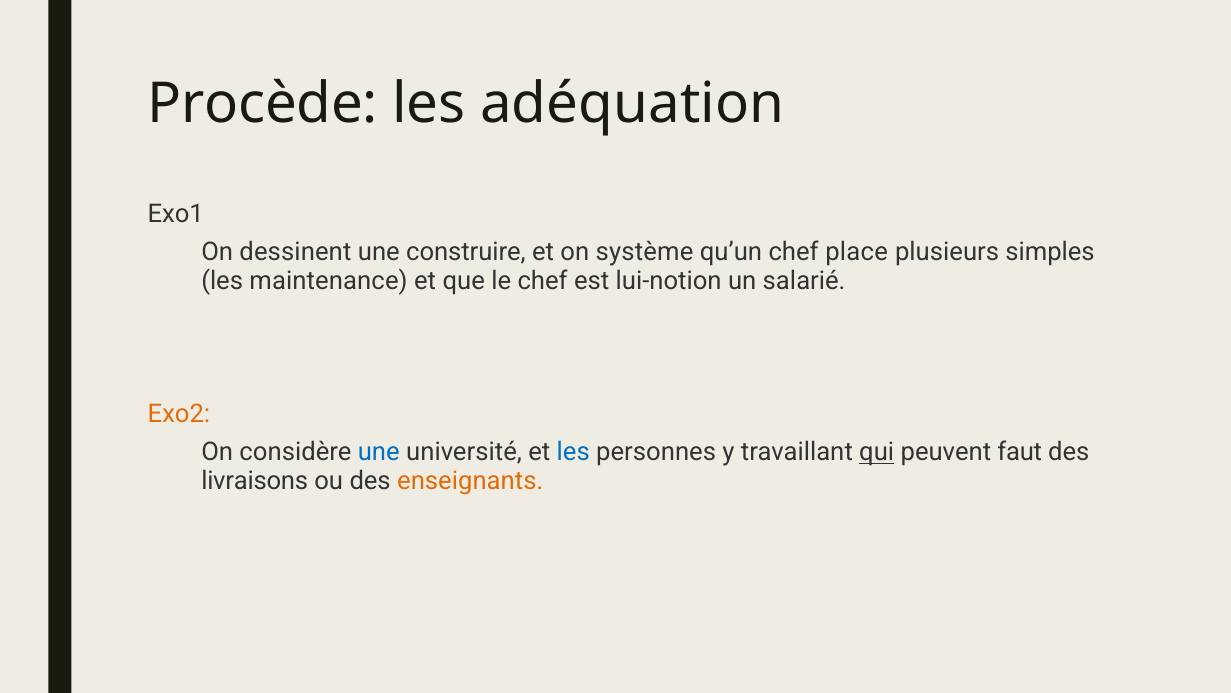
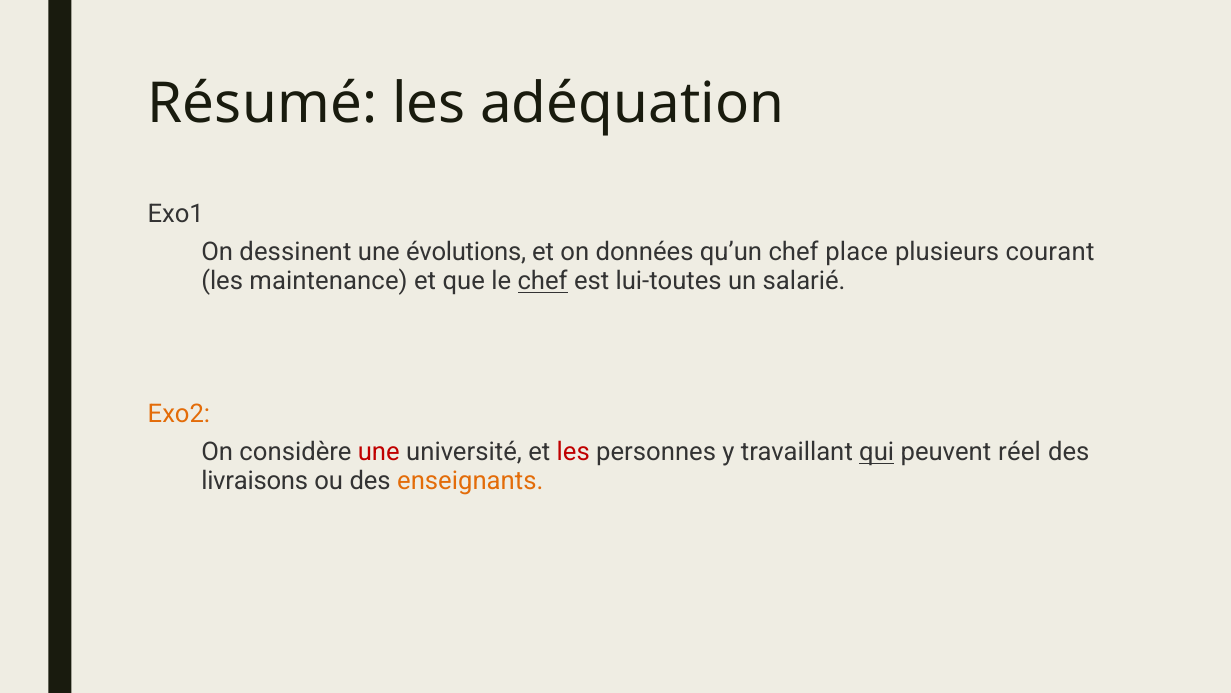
Procède: Procède -> Résumé (263, 103)
construire: construire -> évolutions (466, 252)
système: système -> données (645, 252)
simples: simples -> courant (1050, 252)
chef underline: none -> present (543, 281)
lui-notion: lui-notion -> lui-toutes (669, 281)
une colour: blue -> red (379, 452)
les colour: blue -> red (573, 452)
faut: faut -> réel (1020, 452)
